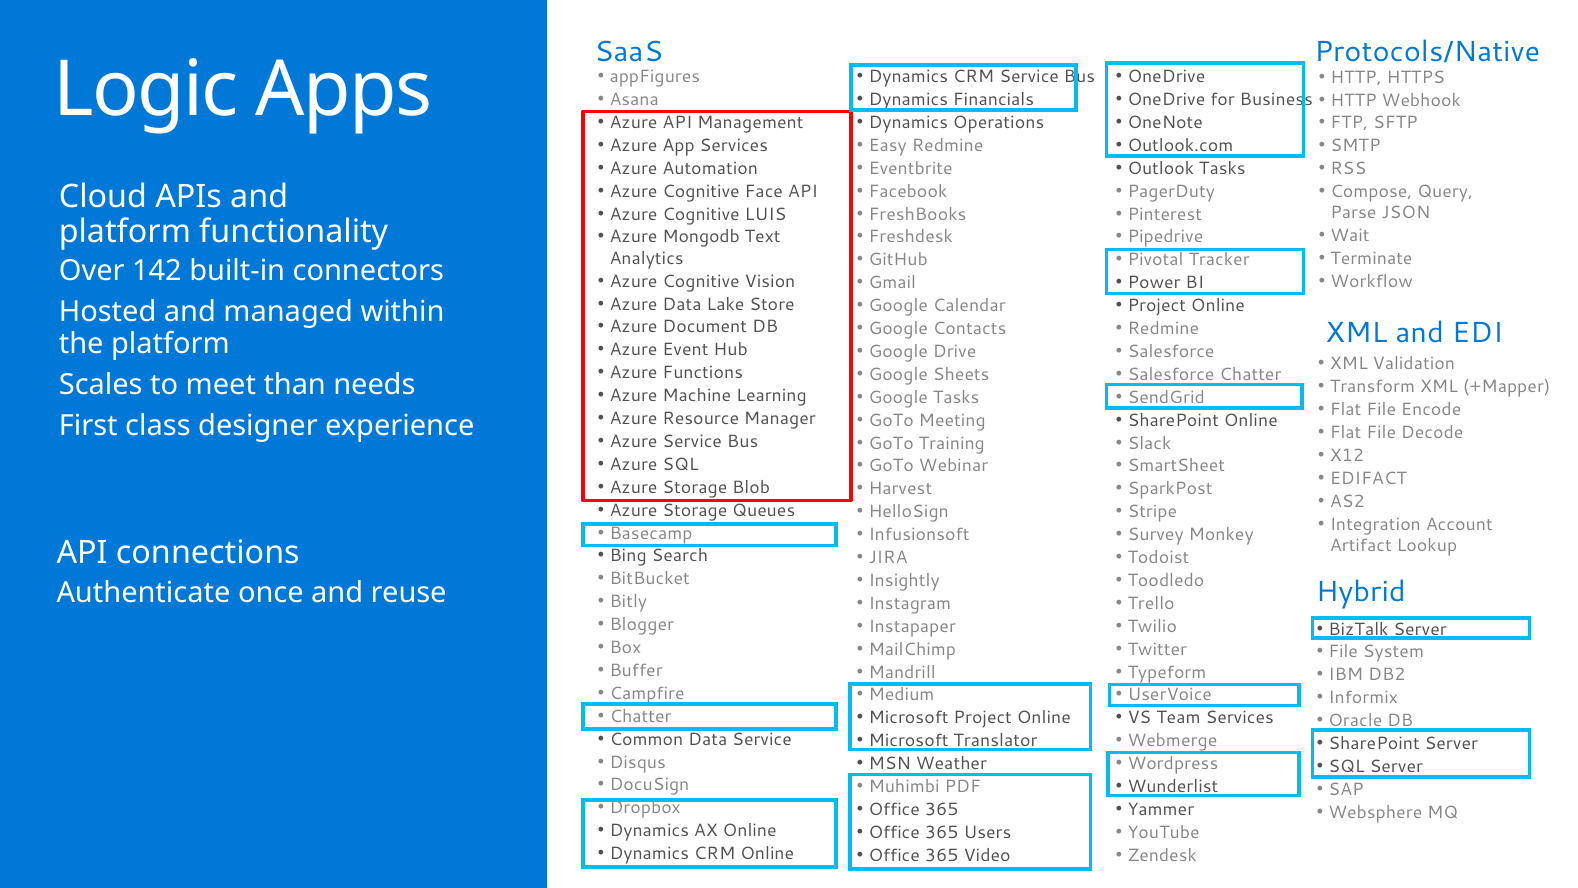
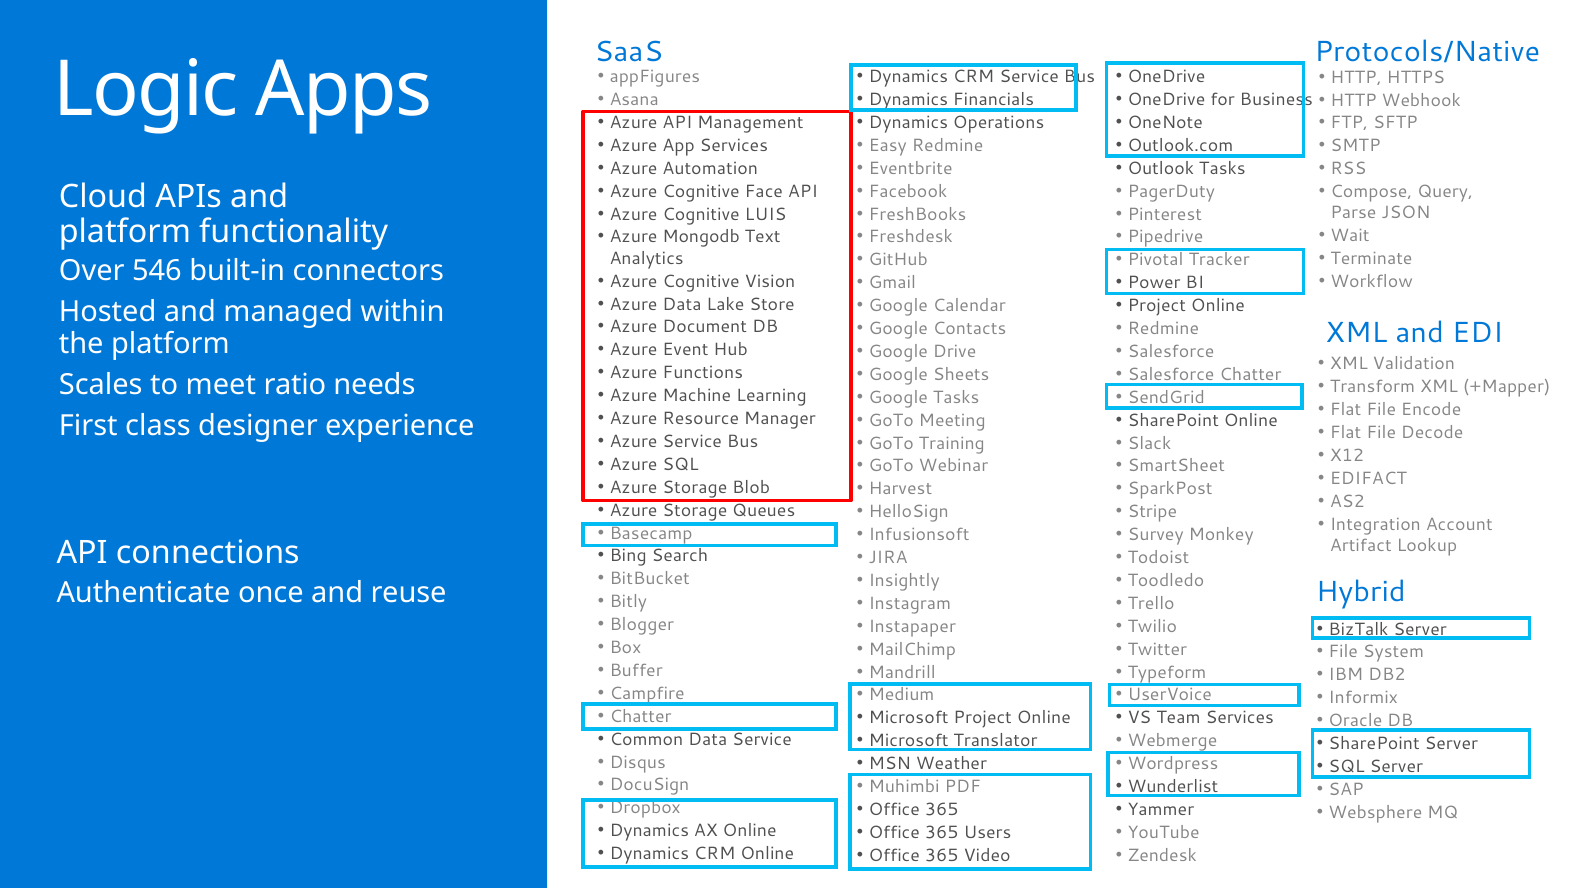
142: 142 -> 546 (157, 271)
than: than -> ratio (295, 385)
